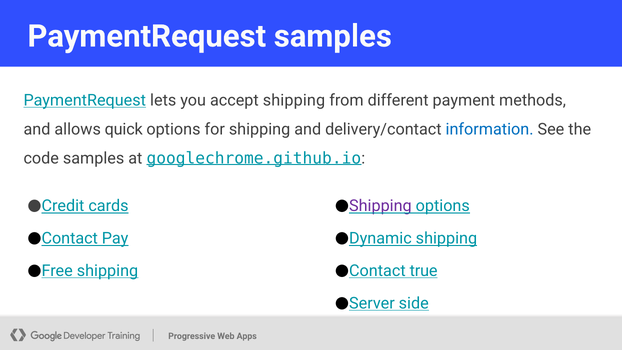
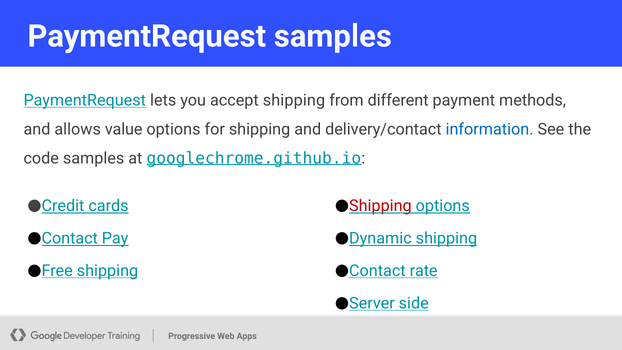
quick: quick -> value (124, 129)
Shipping colour: purple -> red (380, 206)
true: true -> rate (424, 271)
